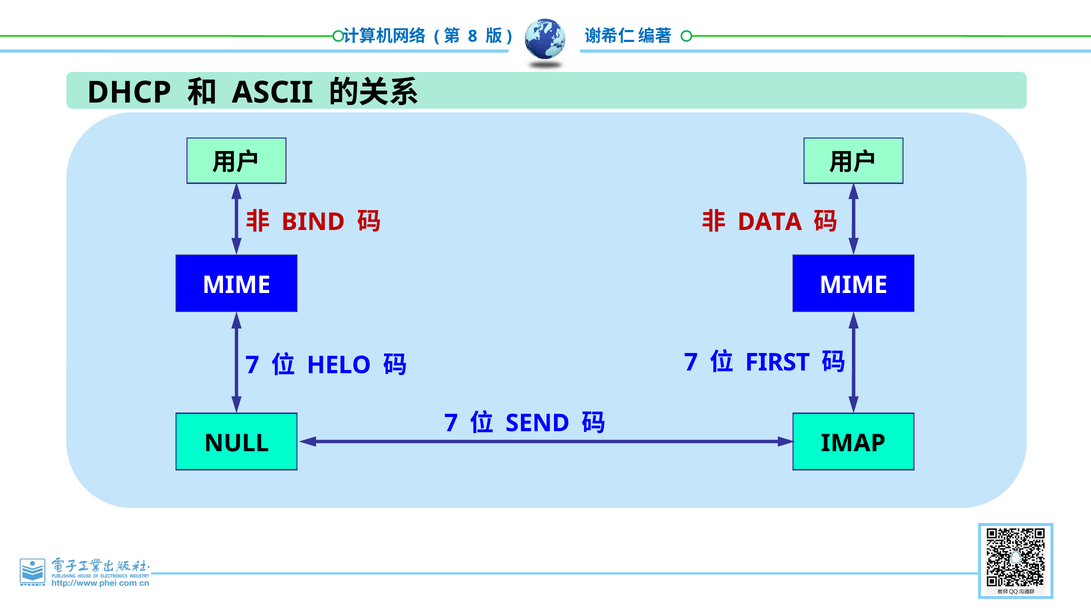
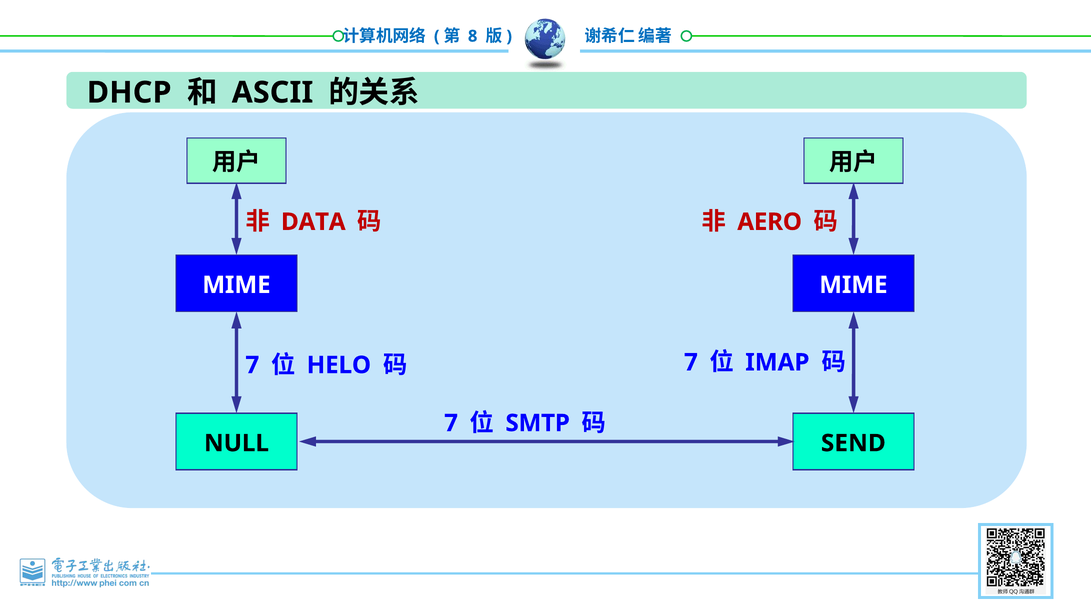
BIND: BIND -> DATA (313, 222)
DATA: DATA -> AERO (770, 222)
FIRST: FIRST -> IMAP (777, 362)
SEND: SEND -> SMTP (538, 423)
IMAP: IMAP -> SEND (853, 443)
